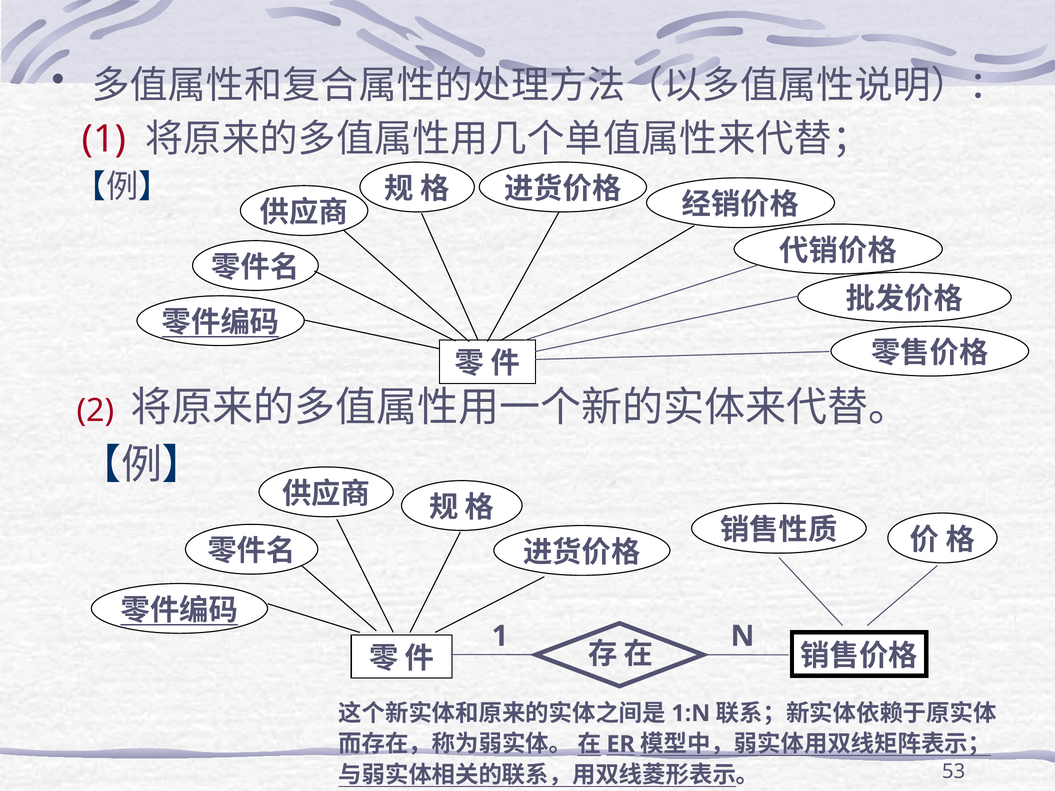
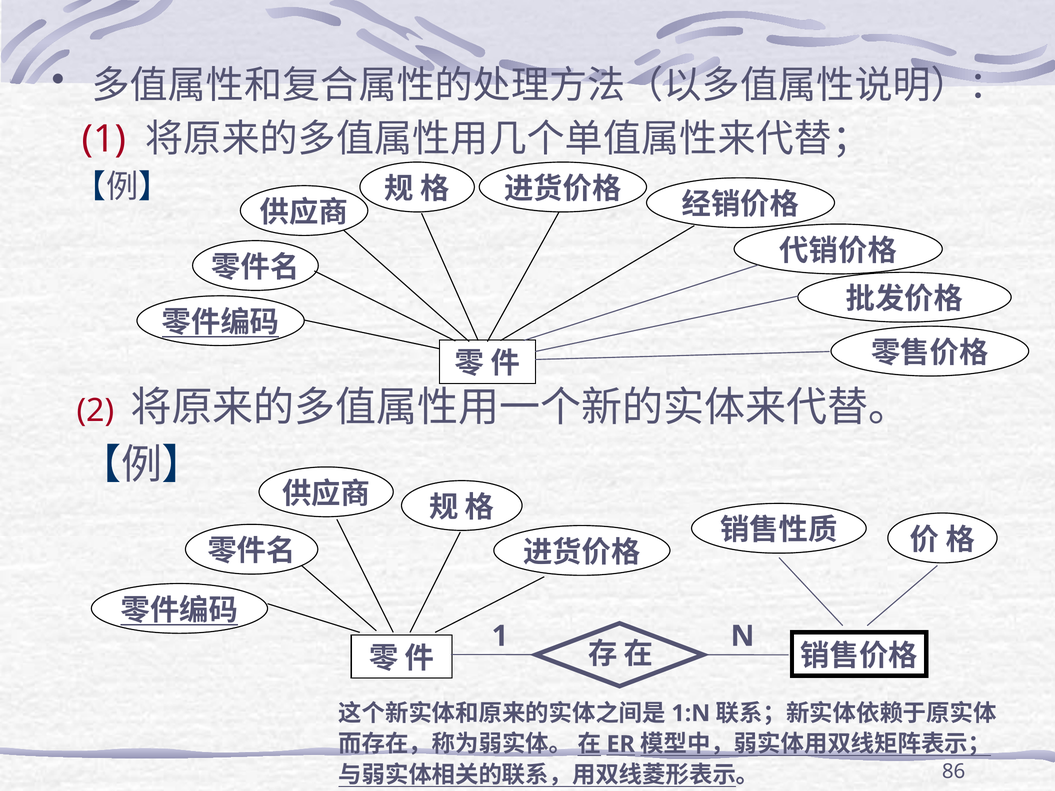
53: 53 -> 86 (954, 772)
